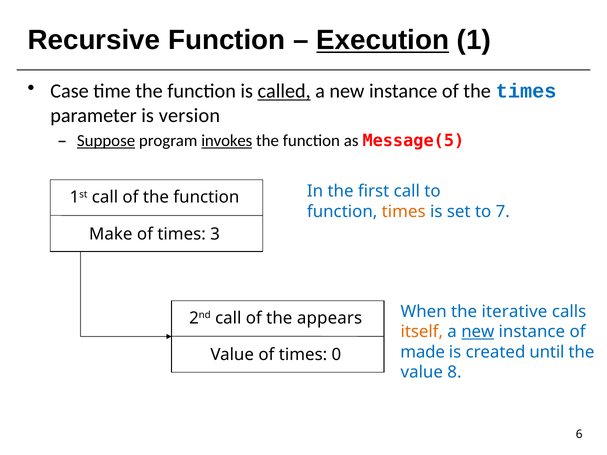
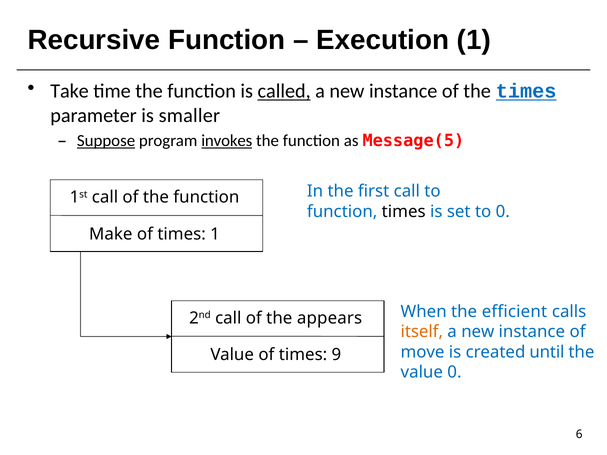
Execution underline: present -> none (383, 40)
Case: Case -> Take (70, 91)
times underline: none -> present (526, 91)
version: version -> smaller (189, 116)
times colour: orange -> black (404, 212)
to 7: 7 -> 0 (503, 212)
times 3: 3 -> 1 (215, 234)
iterative: iterative -> efficient (514, 312)
new underline: present -> none (478, 332)
made: made -> move (423, 352)
0: 0 -> 9 (336, 355)
value 8: 8 -> 0 (454, 373)
